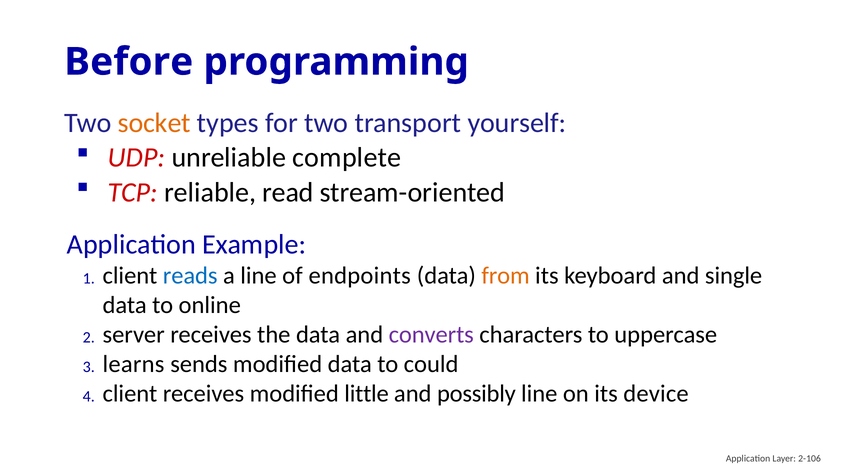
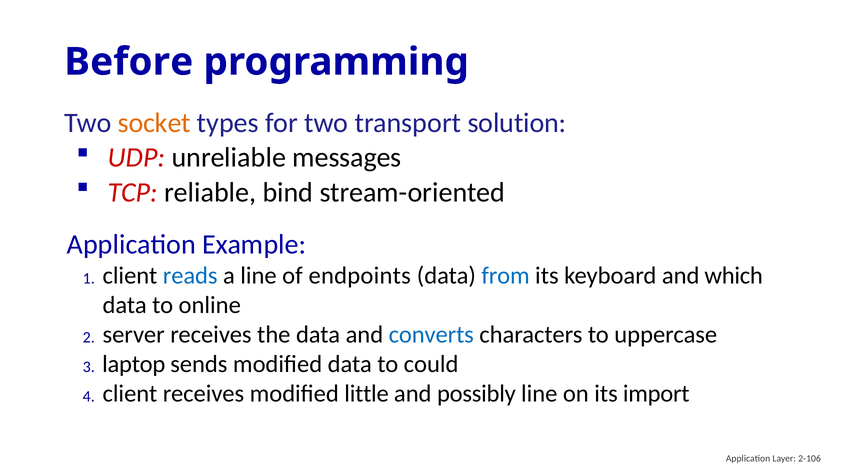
yourself: yourself -> solution (517, 123)
complete: complete -> messages (347, 158)
read: read -> bind (288, 192)
from colour: orange -> blue (506, 276)
single: single -> which (734, 276)
converts colour: purple -> blue (431, 335)
learns: learns -> laptop (134, 364)
device: device -> import (656, 394)
